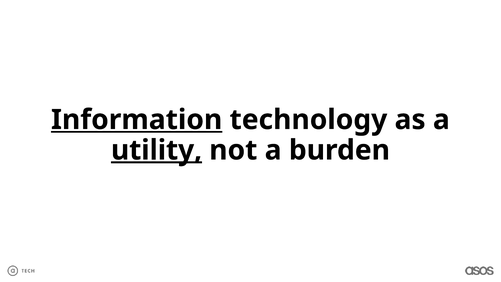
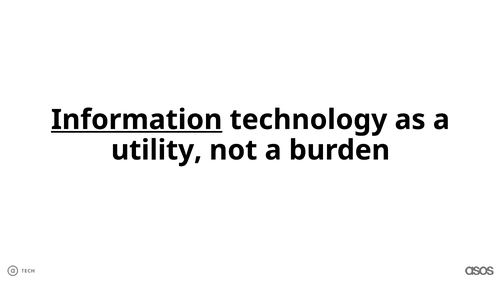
utility underline: present -> none (156, 150)
